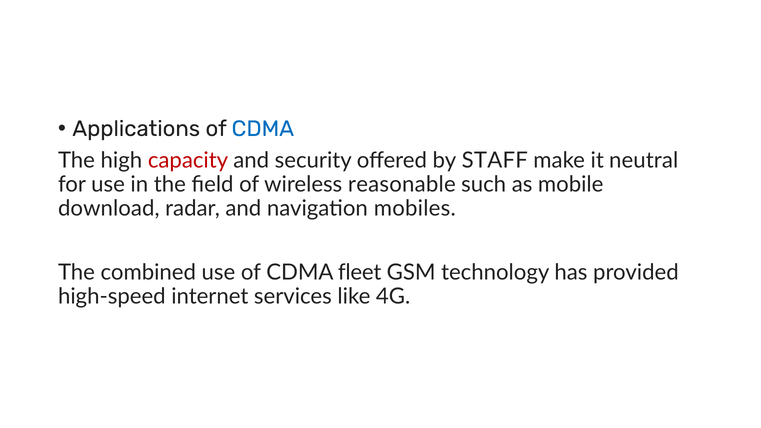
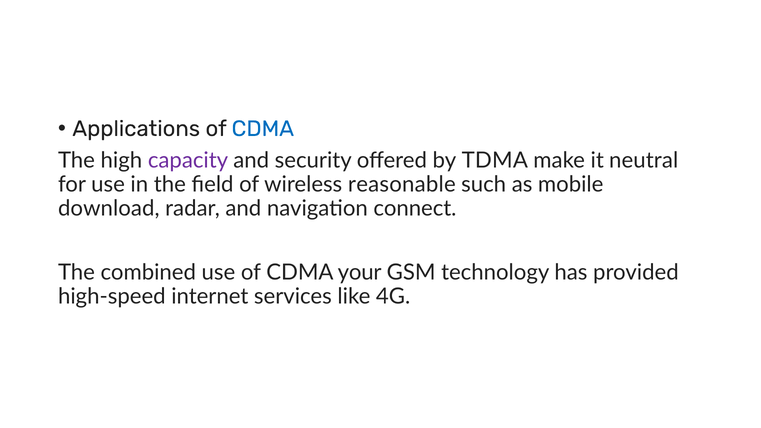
capacity colour: red -> purple (188, 161)
STAFF: STAFF -> TDMA (495, 161)
mobiles: mobiles -> connect (415, 209)
fleet: fleet -> your (360, 272)
